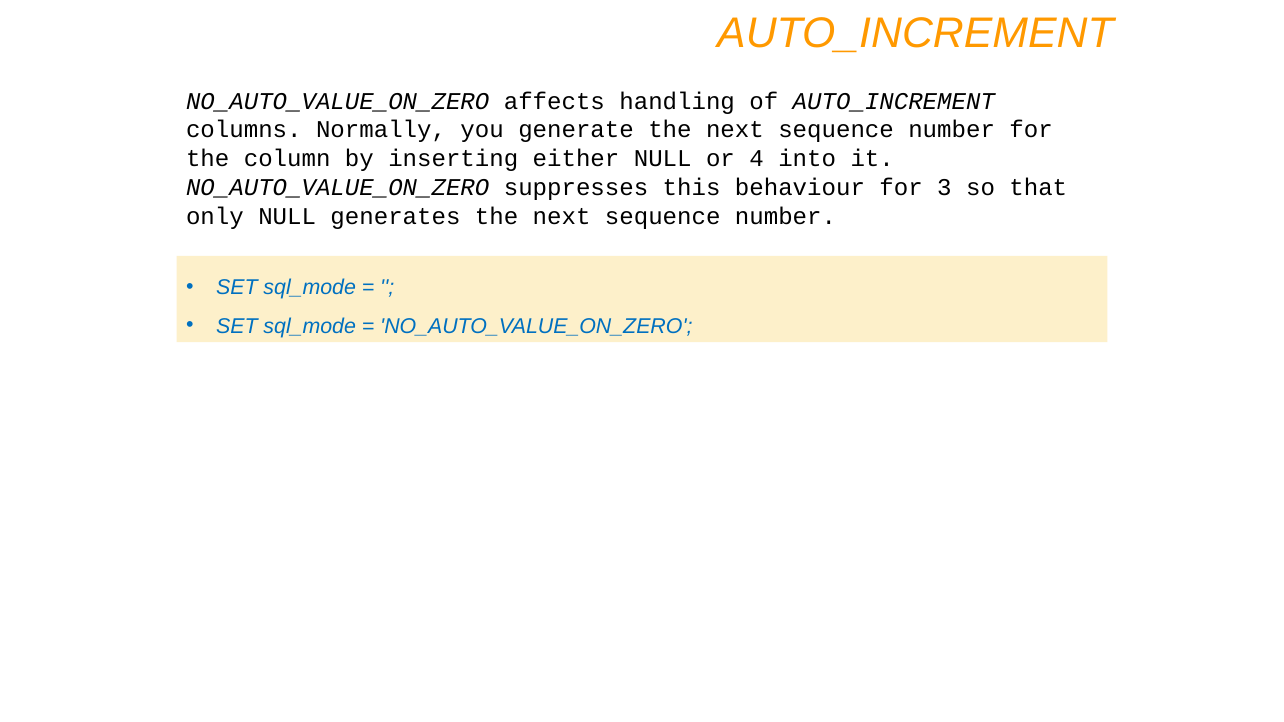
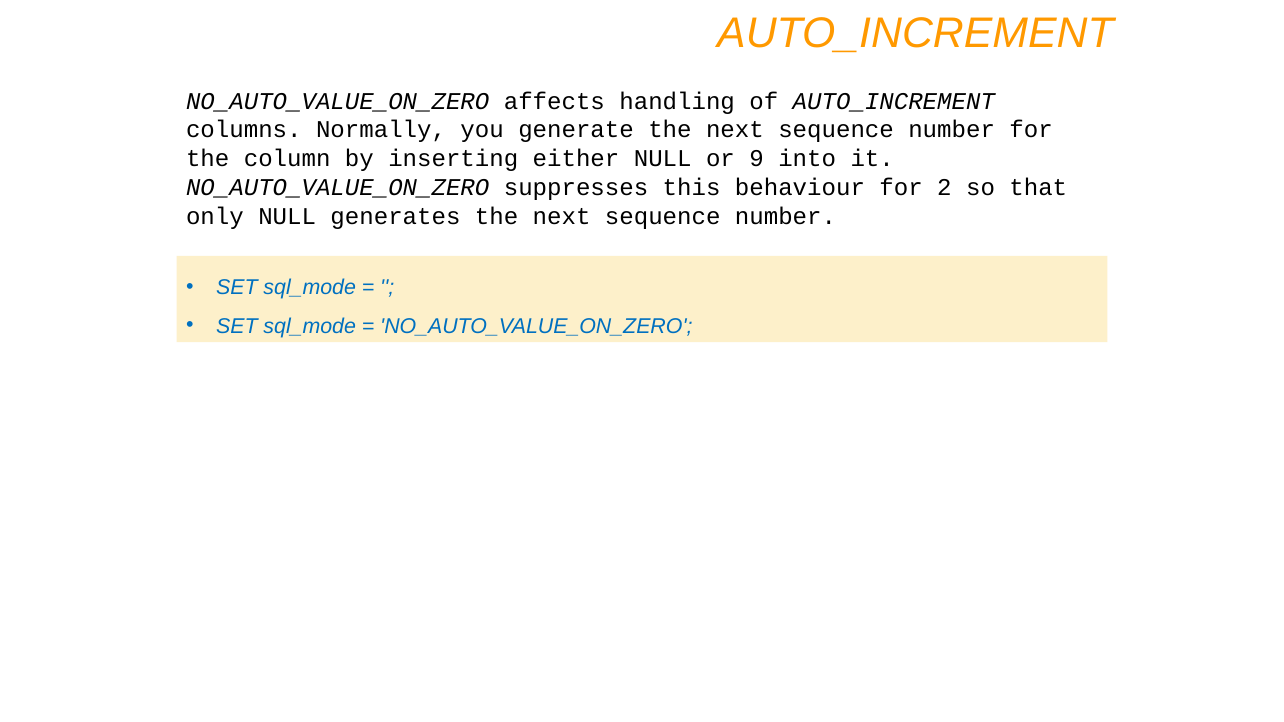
4: 4 -> 9 (757, 159)
3: 3 -> 2 (944, 188)
